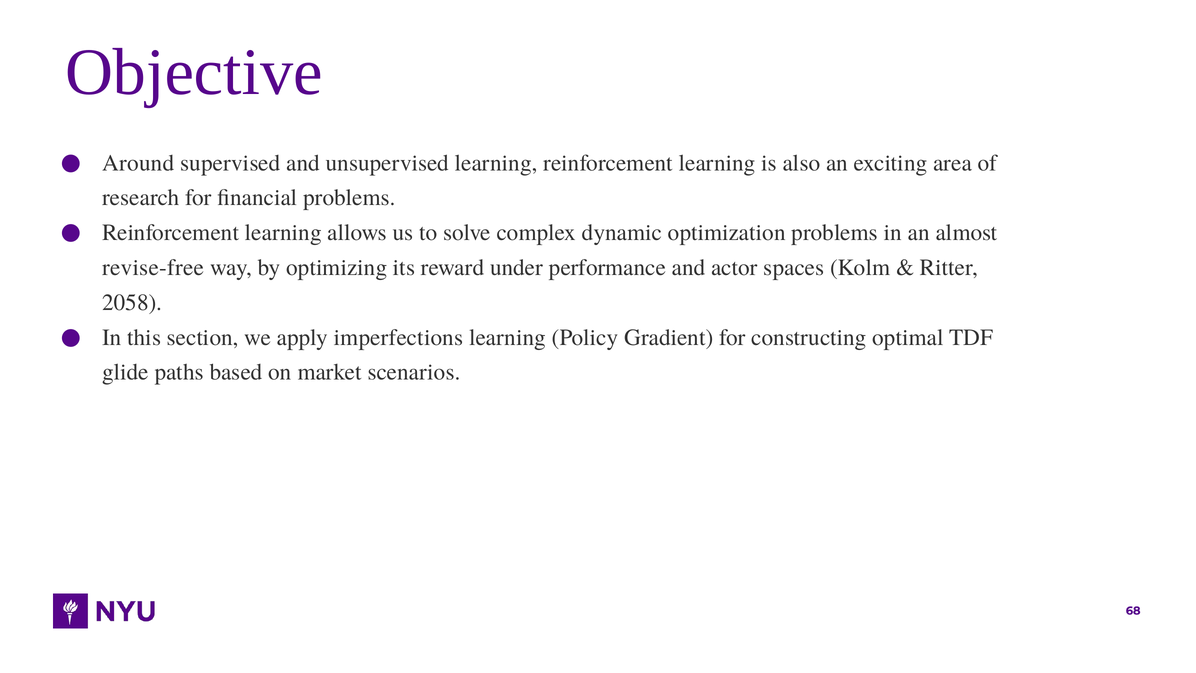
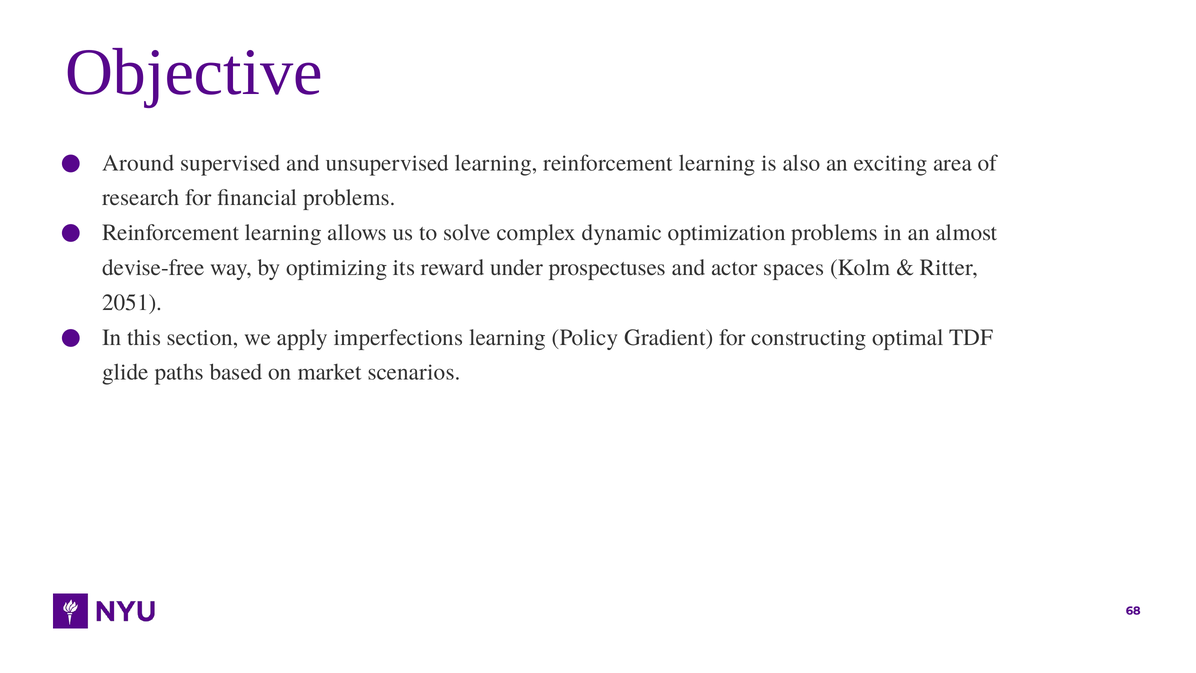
revise-free: revise-free -> devise-free (153, 267)
performance: performance -> prospectuses (607, 267)
2058: 2058 -> 2051 (132, 302)
